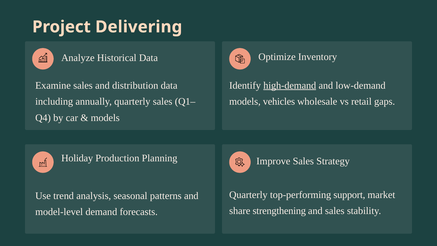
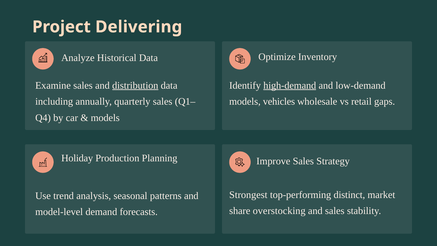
distribution underline: none -> present (135, 85)
Quarterly: Quarterly -> Strongest (248, 195)
support: support -> distinct (349, 195)
strengthening: strengthening -> overstocking (279, 211)
